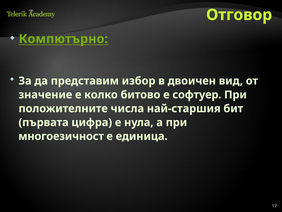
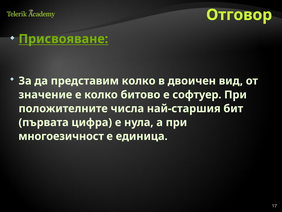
Компютърно: Компютърно -> Присвояване (63, 39)
представим избор: избор -> колко (139, 81)
